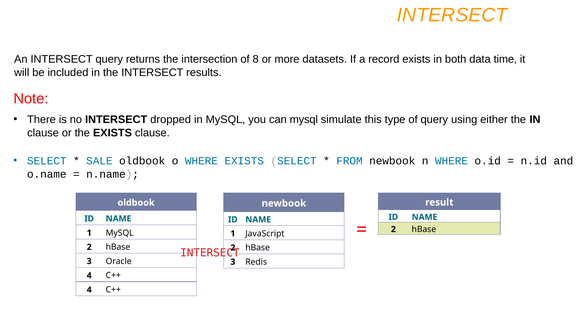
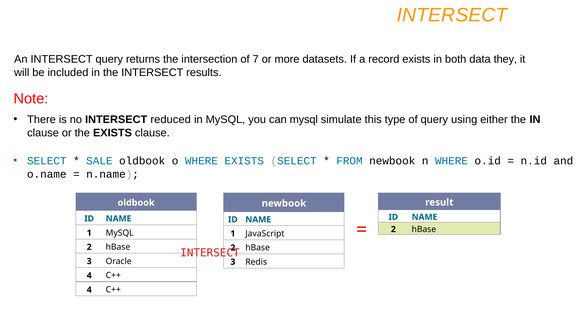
8: 8 -> 7 (256, 59)
time: time -> they (505, 59)
dropped: dropped -> reduced (171, 120)
